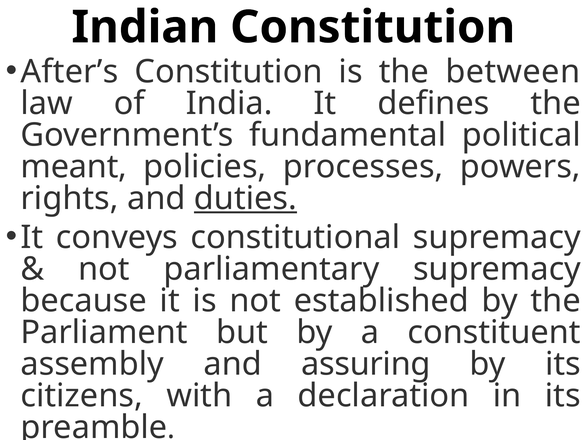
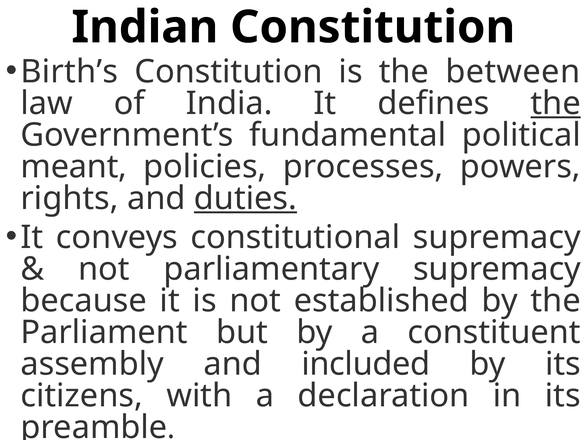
After’s: After’s -> Birth’s (69, 72)
the underline: none -> present (556, 103)
assuring: assuring -> included (366, 364)
